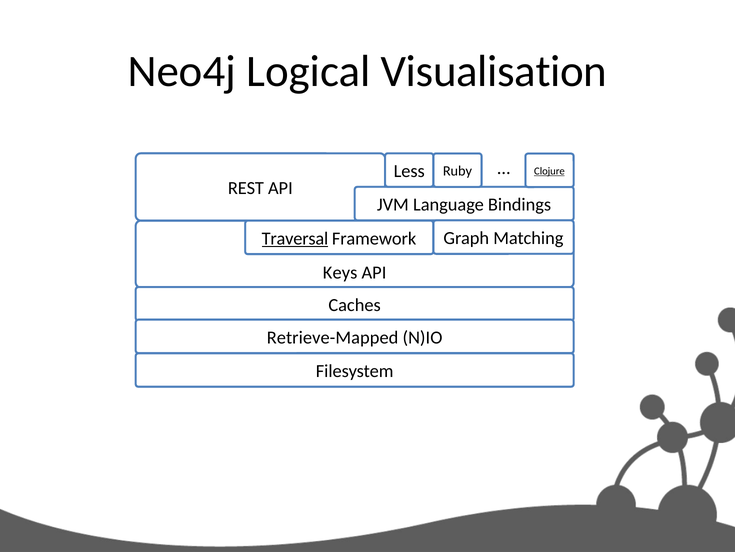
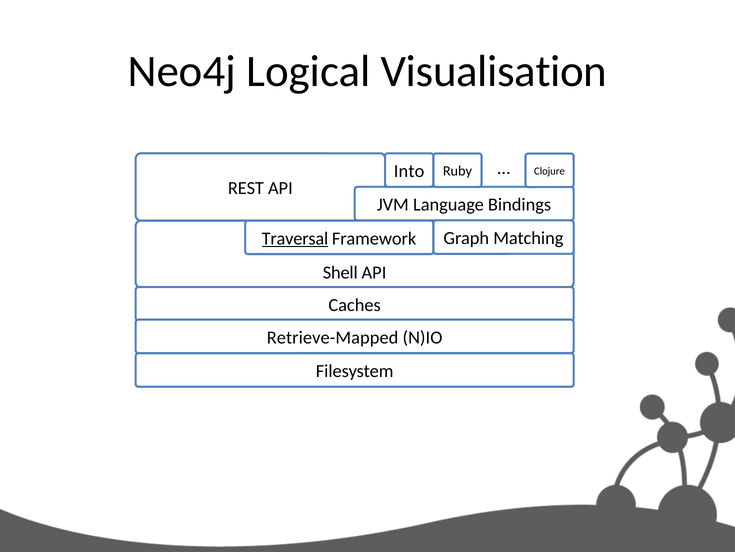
Less: Less -> Into (409, 171)
Clojure underline: present -> none (549, 171)
Keys: Keys -> Shell (340, 272)
